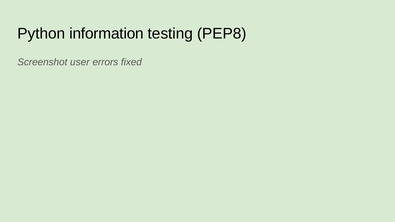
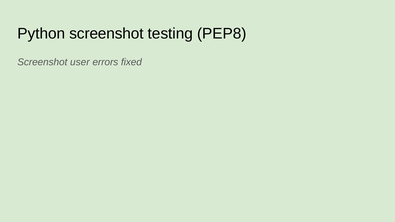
Python information: information -> screenshot (106, 33)
